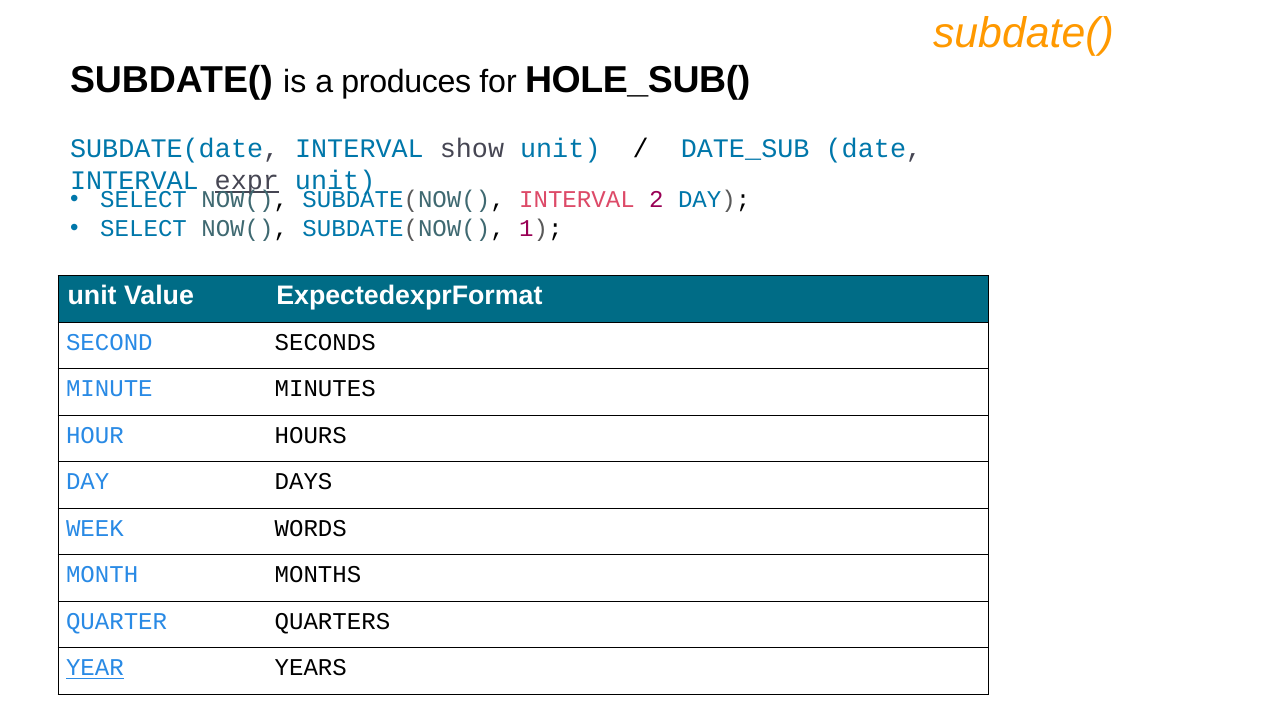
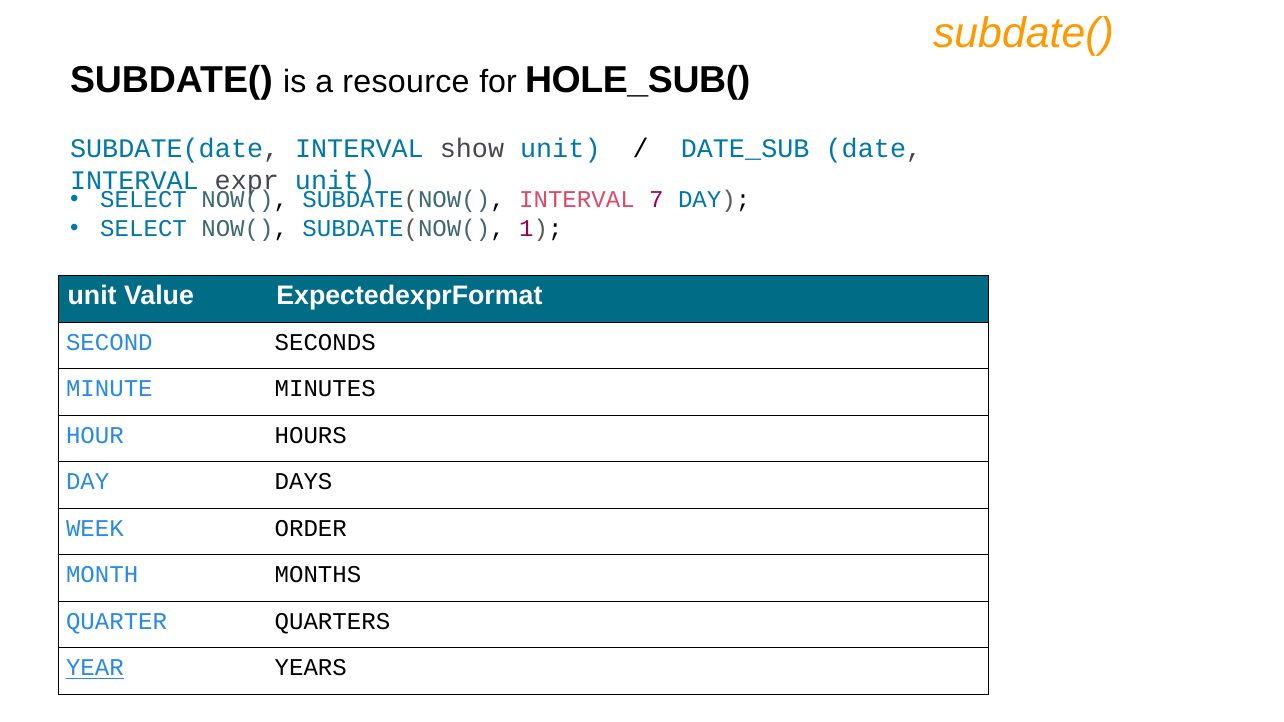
produces: produces -> resource (406, 82)
expr underline: present -> none (247, 181)
2: 2 -> 7 (656, 200)
WORDS: WORDS -> ORDER (311, 529)
